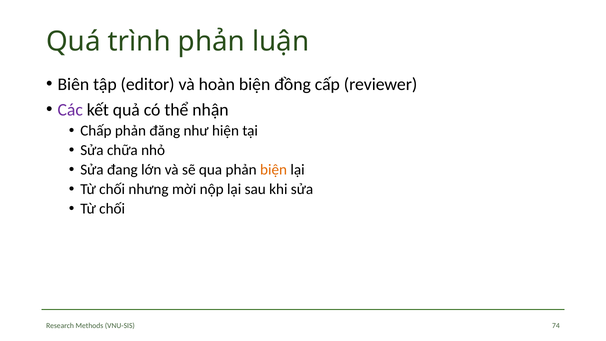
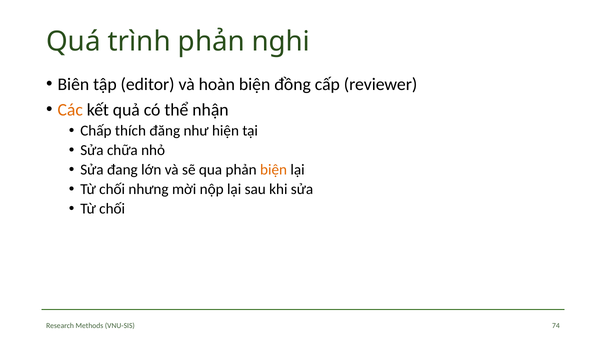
luận: luận -> nghi (281, 42)
Các colour: purple -> orange (70, 110)
Chấp phản: phản -> thích (130, 131)
